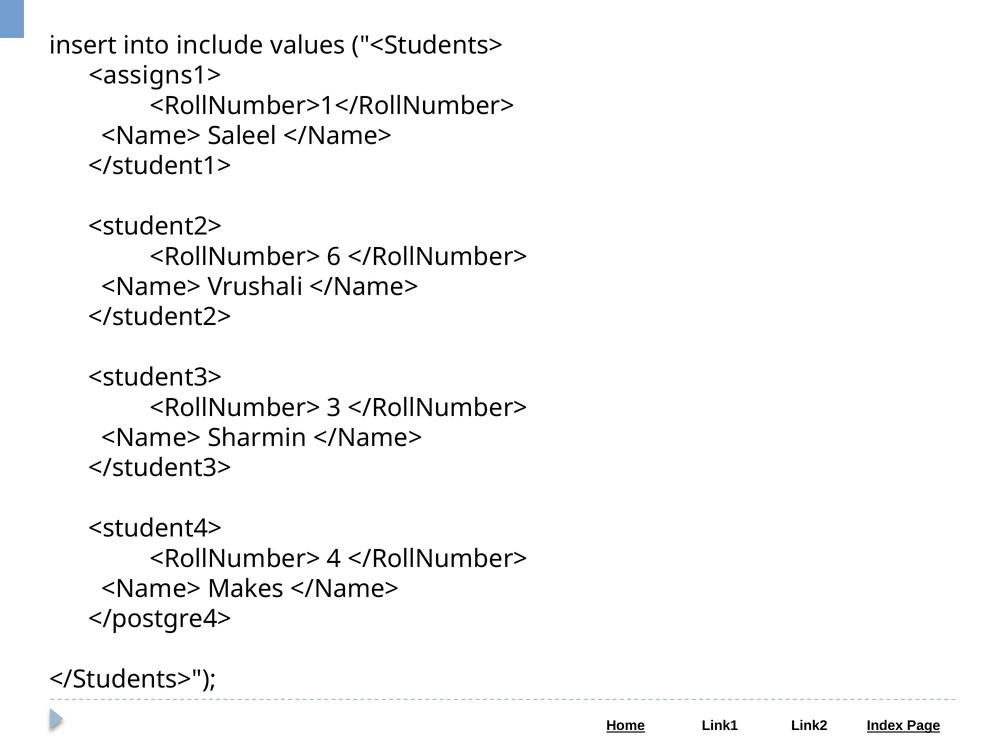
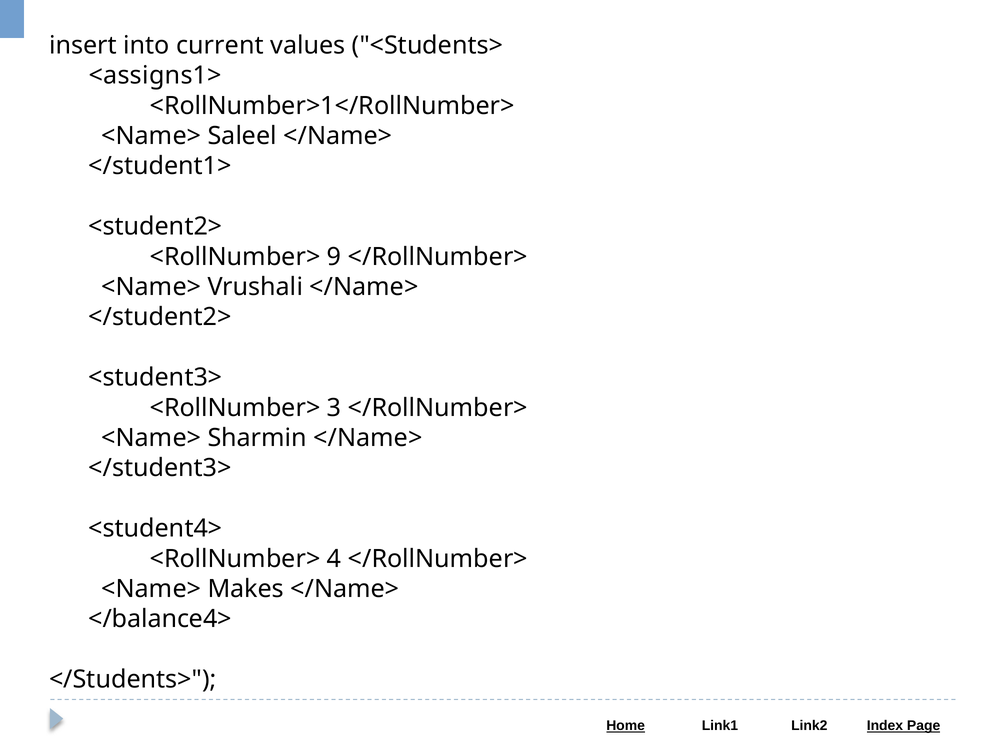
include: include -> current (220, 45)
6: 6 -> 9 (334, 257)
</postgre4>: </postgre4> -> </balance4> (160, 619)
